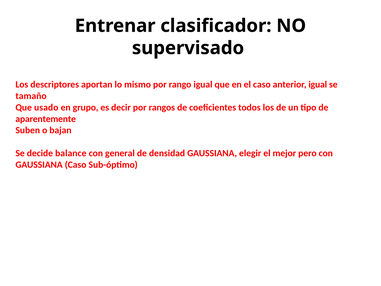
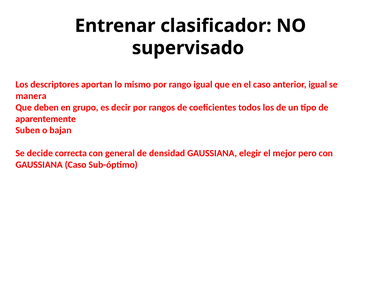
tamaño: tamaño -> manera (31, 96)
usado: usado -> deben (46, 107)
balance: balance -> correcta (71, 153)
